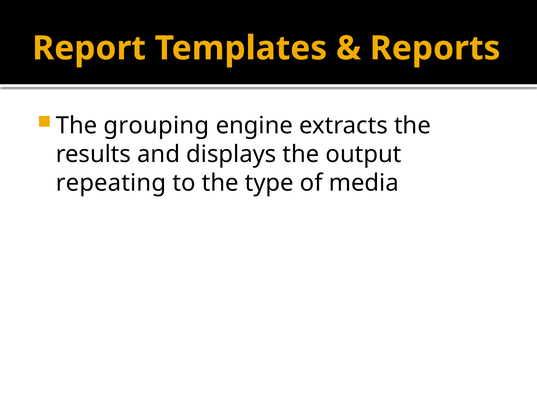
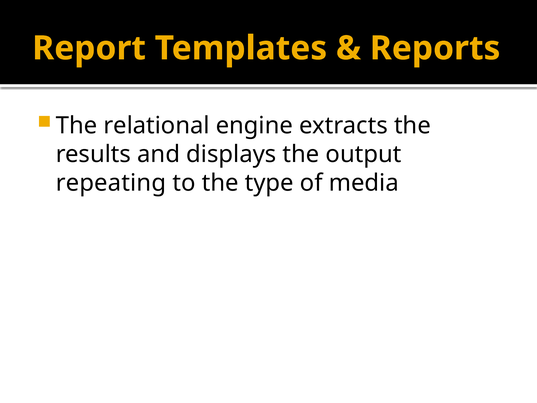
grouping: grouping -> relational (157, 126)
